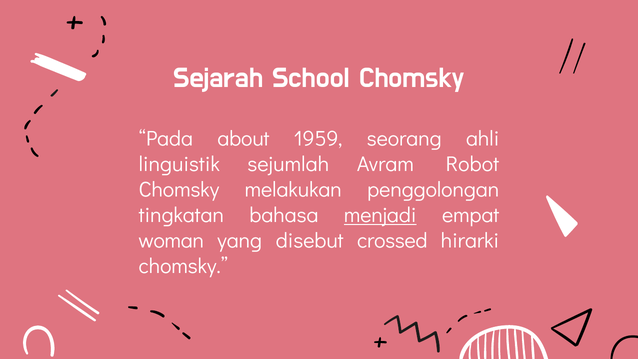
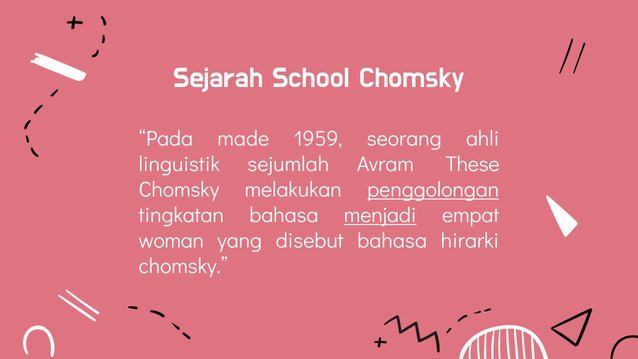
about: about -> made (243, 139)
Robot: Robot -> These (473, 164)
penggolongan underline: none -> present (433, 190)
disebut crossed: crossed -> bahasa (392, 241)
